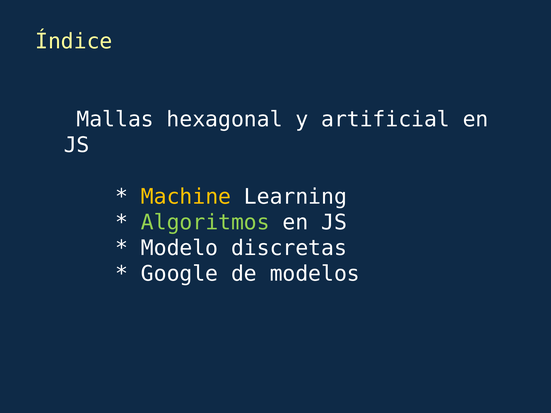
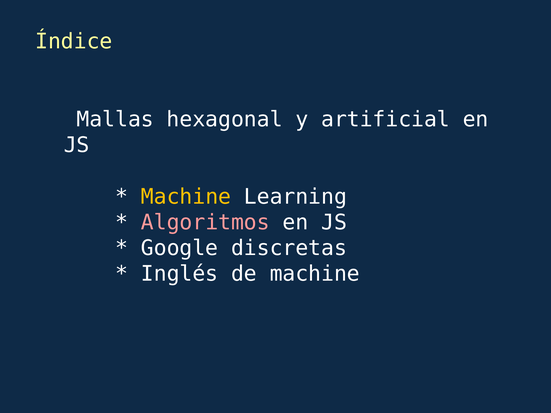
Algoritmos colour: light green -> pink (205, 222)
Modelo: Modelo -> Google (180, 248)
Google: Google -> Inglés (180, 274)
de modelos: modelos -> machine (315, 274)
